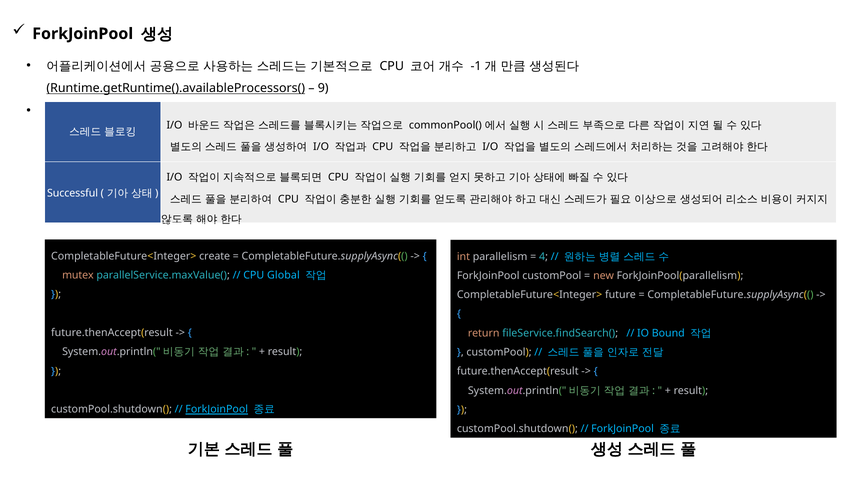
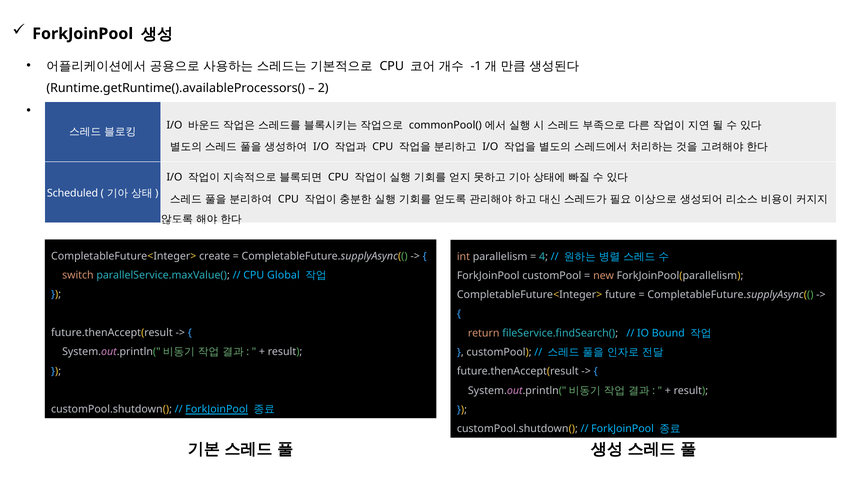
Runtime.getRuntime().availableProcessors( underline: present -> none (176, 88)
9: 9 -> 2 (323, 88)
Successful: Successful -> Scheduled (73, 193)
mutex: mutex -> switch (78, 275)
